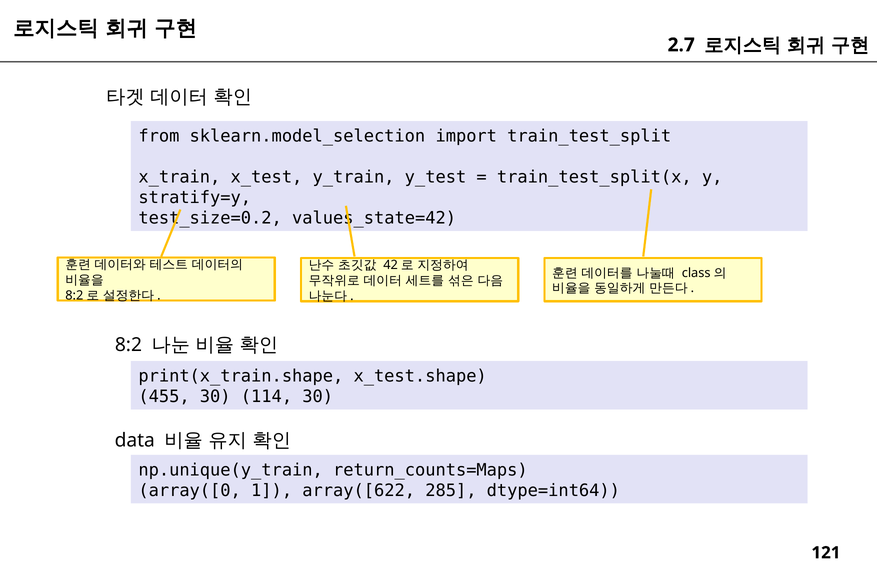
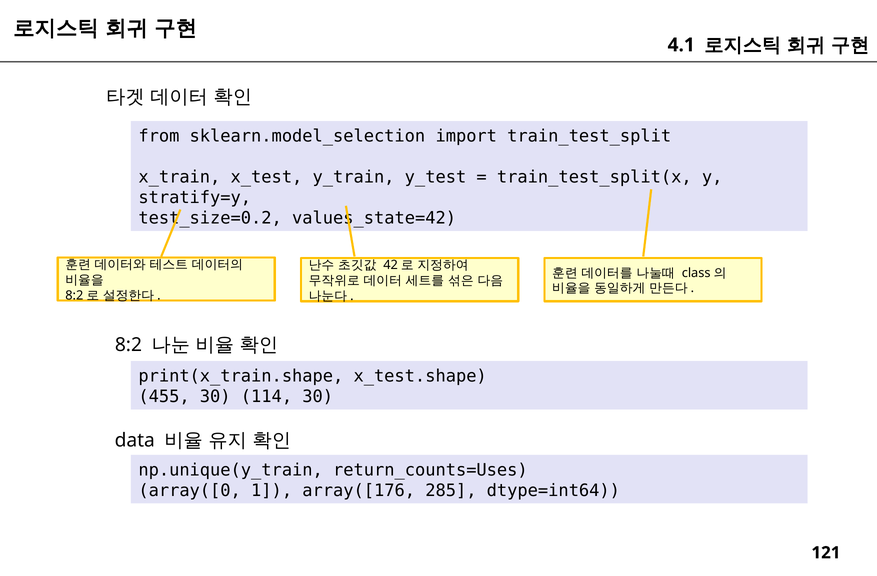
2.7: 2.7 -> 4.1 (681, 45)
return_counts=Maps: return_counts=Maps -> return_counts=Uses (430, 470)
array([622: array([622 -> array([176 (359, 491)
